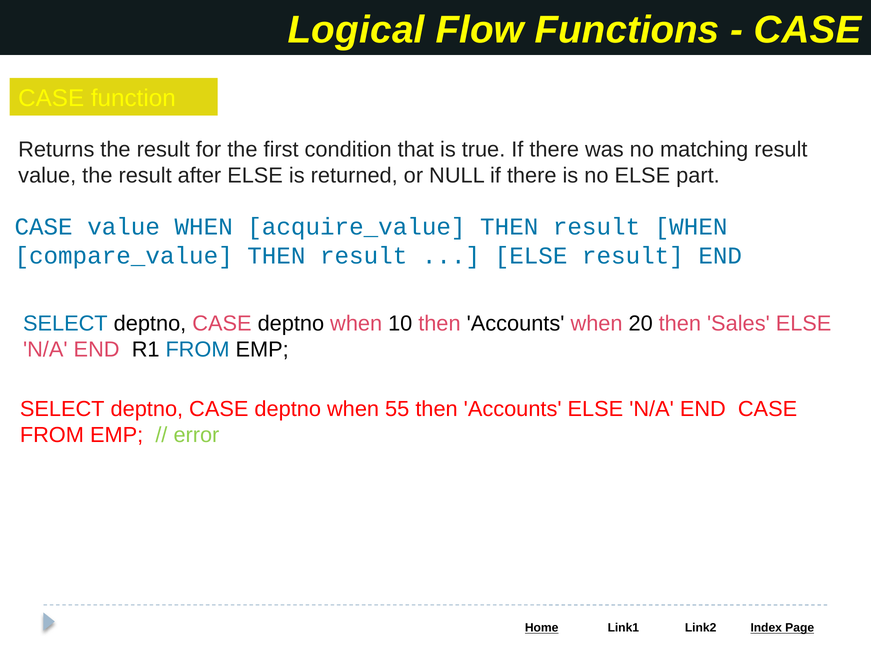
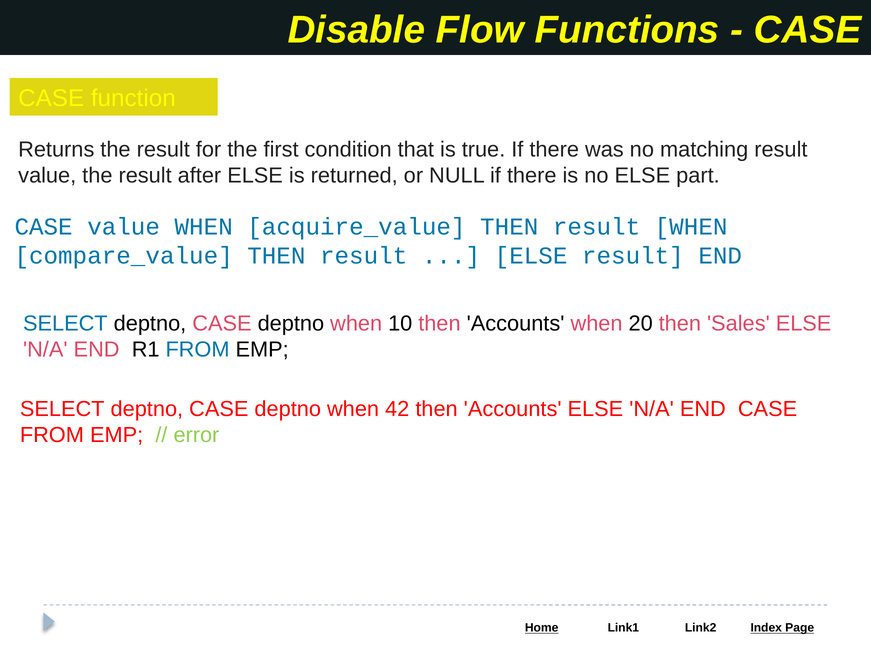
Logical: Logical -> Disable (356, 30)
55: 55 -> 42 (397, 409)
